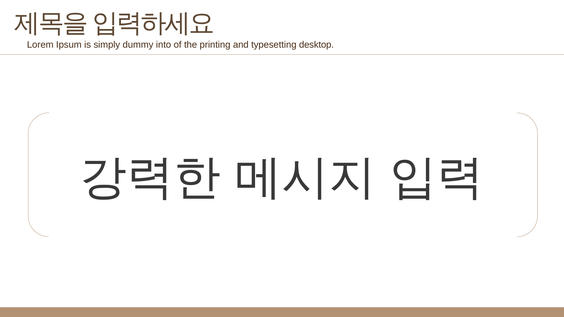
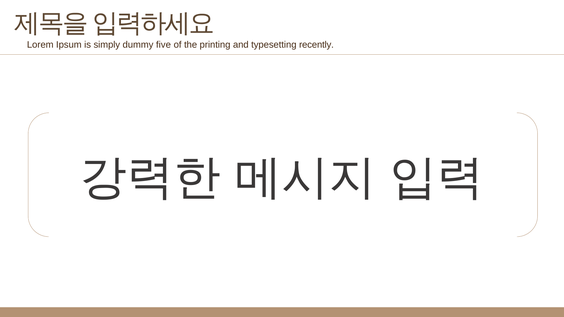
into: into -> five (163, 45)
desktop: desktop -> recently (316, 45)
